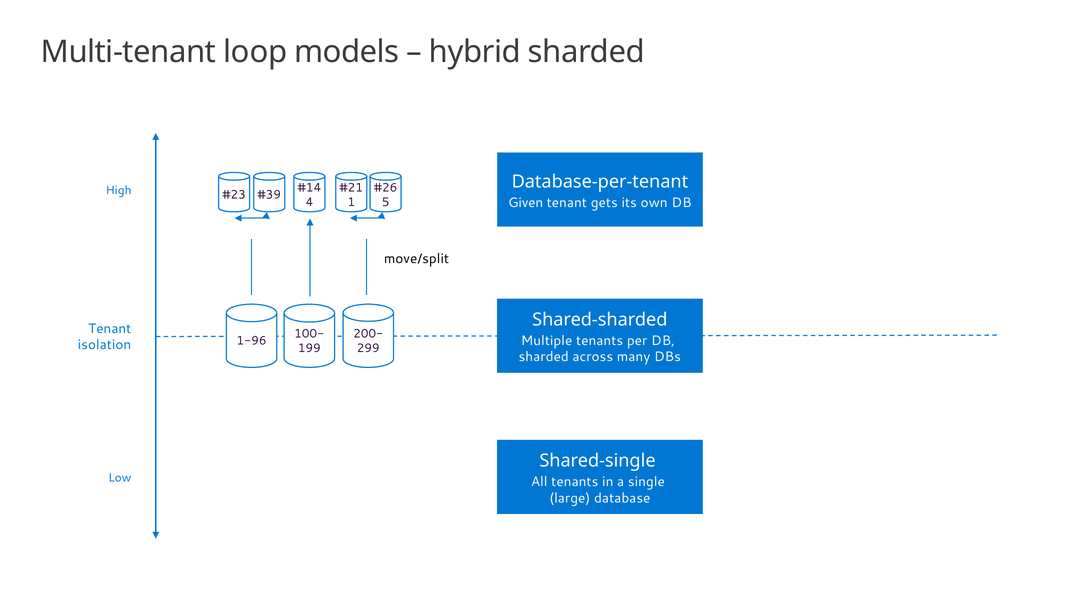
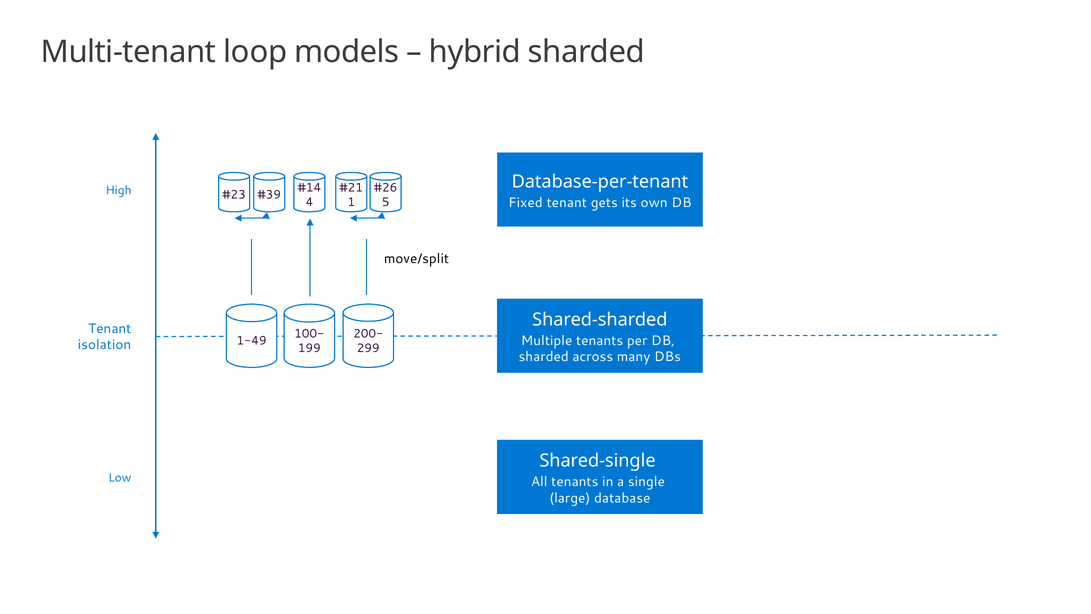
Given: Given -> Fixed (525, 203)
1-96: 1-96 -> 1-49 (251, 341)
